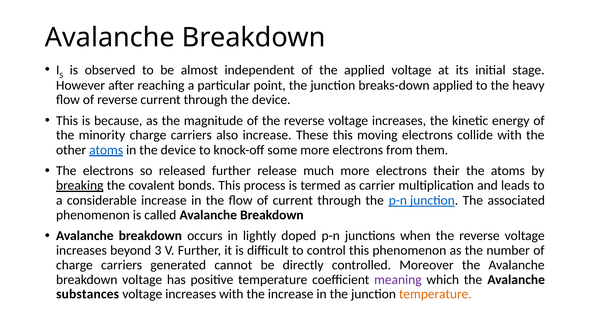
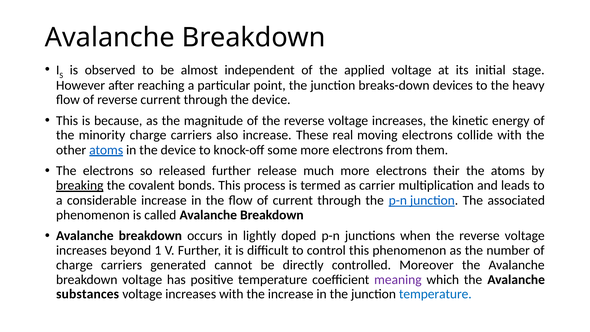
breaks-down applied: applied -> devices (453, 85)
These this: this -> real (343, 135)
3: 3 -> 1 (158, 250)
temperature colour: orange -> blue (435, 294)
